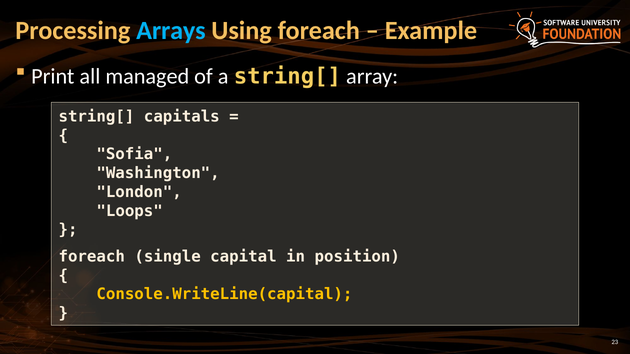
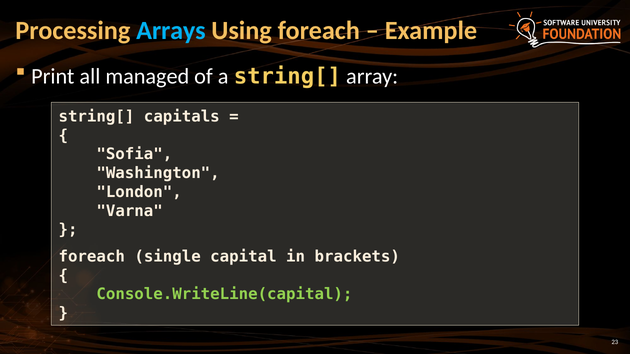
Loops: Loops -> Varna (130, 211)
position: position -> brackets (357, 257)
Console.WriteLine(capital colour: yellow -> light green (224, 295)
